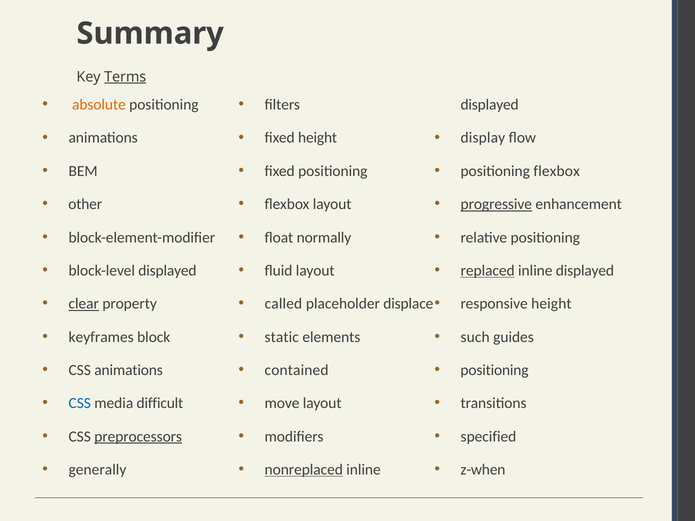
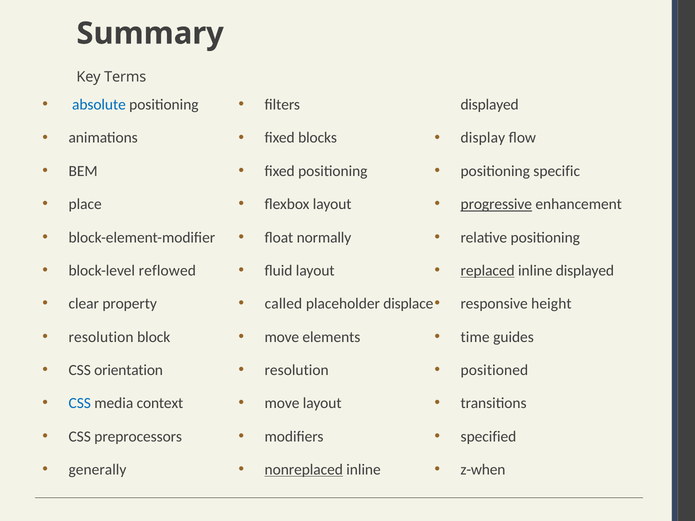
Terms underline: present -> none (125, 77)
absolute colour: orange -> blue (99, 105)
fixed height: height -> blocks (318, 138)
positioning flexbox: flexbox -> specific (557, 171)
other: other -> place (85, 204)
block-level displayed: displayed -> reflowed (167, 271)
clear underline: present -> none (84, 304)
keyframes: keyframes -> resolution (101, 337)
static: static -> move (282, 337)
such: such -> time (475, 337)
CSS animations: animations -> orientation (129, 370)
contained: contained -> resolution (297, 370)
positioning: positioning -> positioned (494, 370)
difficult: difficult -> context (160, 403)
preprocessors underline: present -> none (138, 437)
